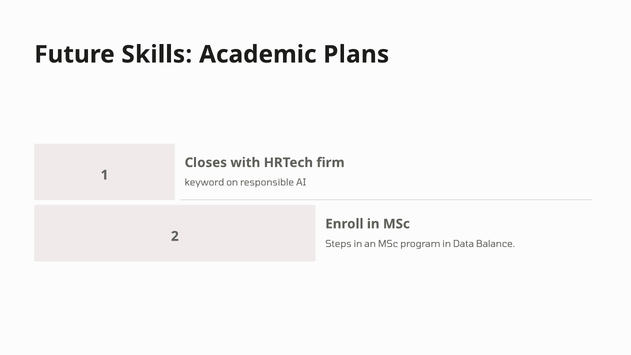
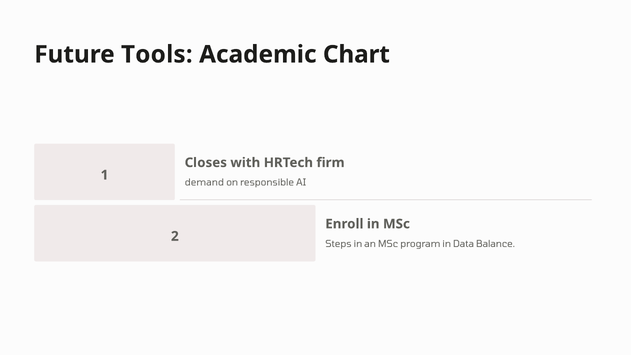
Skills: Skills -> Tools (157, 54)
Plans: Plans -> Chart (356, 54)
keyword: keyword -> demand (204, 183)
